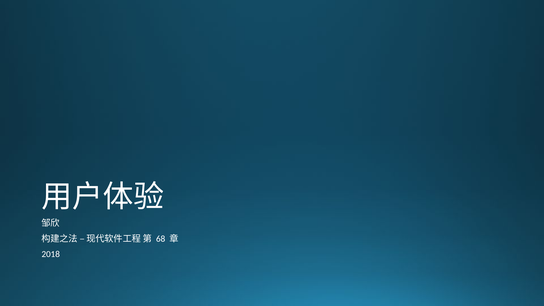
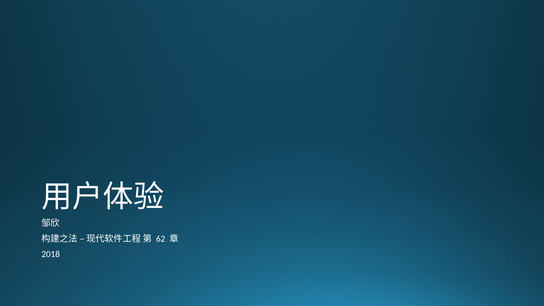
68: 68 -> 62 (161, 239)
